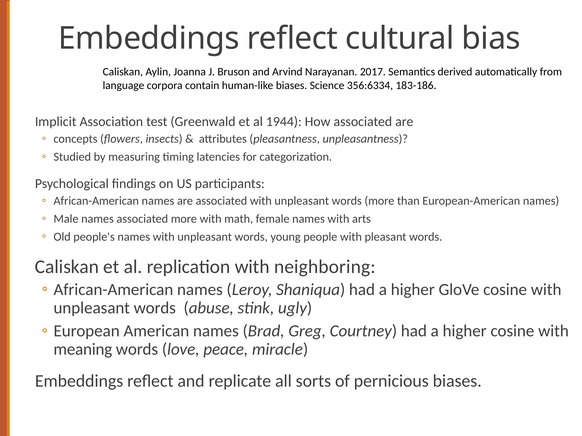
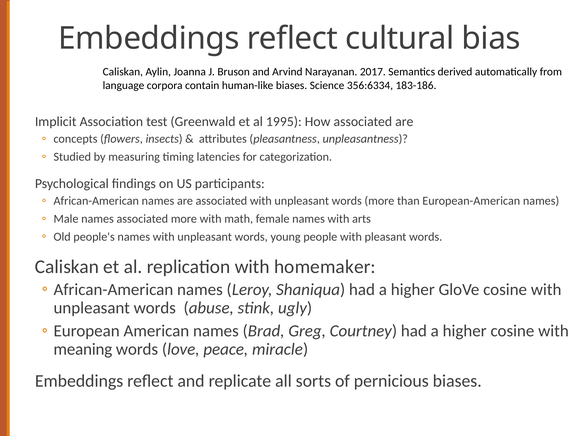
1944: 1944 -> 1995 (284, 122)
neighboring: neighboring -> homemaker (325, 267)
